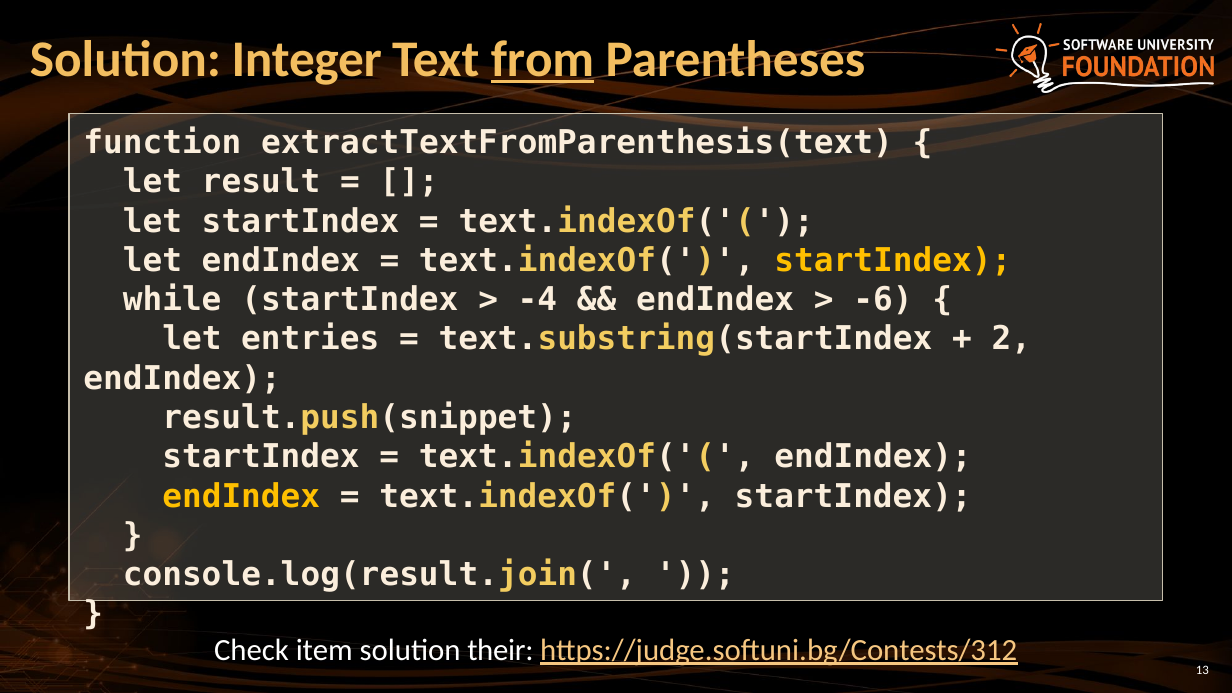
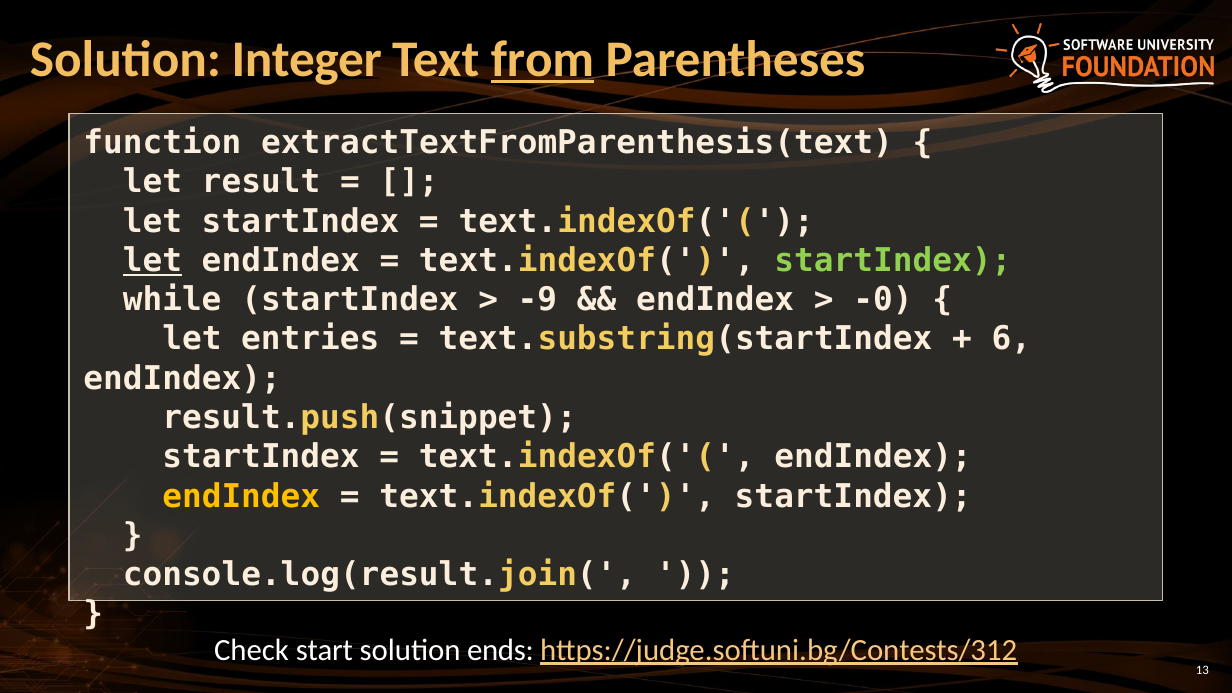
let underline: none -> present (152, 261)
startIndex colour: yellow -> light green (893, 261)
-4: -4 -> -9 (537, 300)
-6: -6 -> -0 (883, 300)
2: 2 -> 6 (1011, 339)
item: item -> start (324, 651)
their: their -> ends (500, 651)
